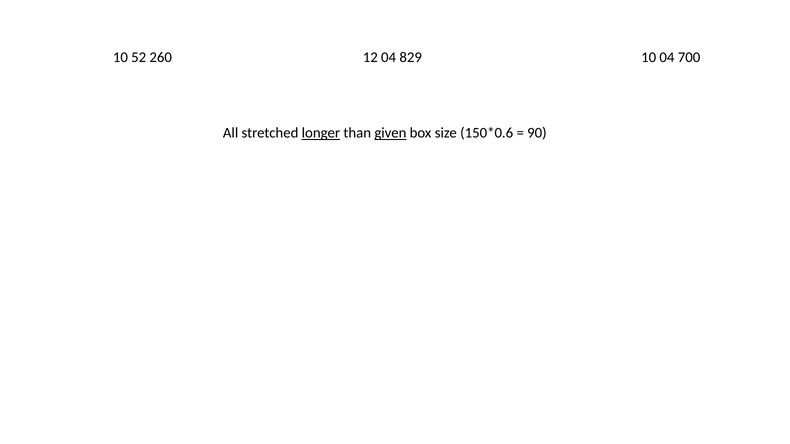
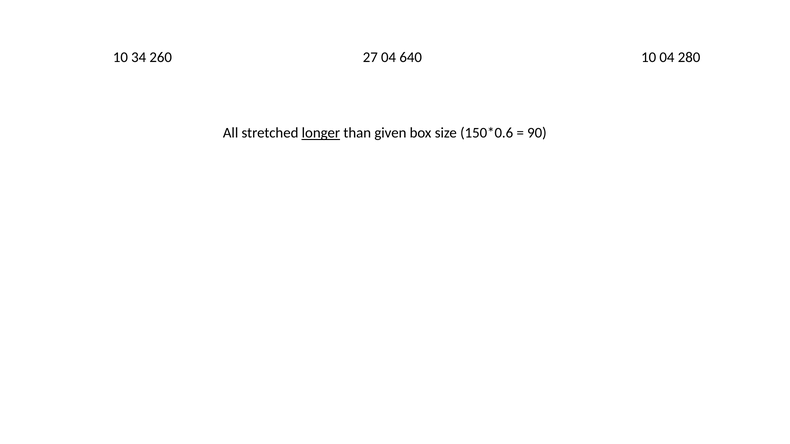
52: 52 -> 34 (139, 58)
12: 12 -> 27 (370, 58)
829: 829 -> 640 (411, 58)
700: 700 -> 280 (689, 58)
given underline: present -> none (390, 133)
